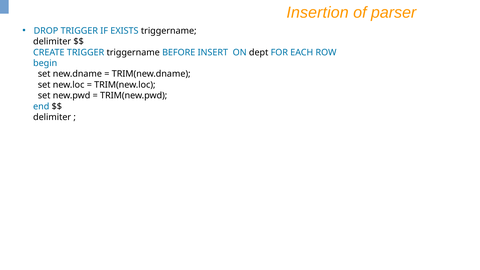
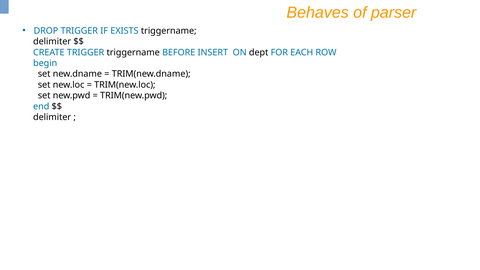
Insertion: Insertion -> Behaves (318, 12)
